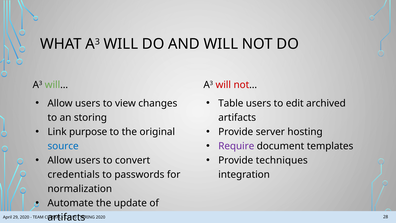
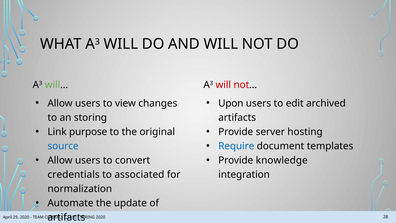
Table: Table -> Upon (231, 103)
Require colour: purple -> blue (236, 146)
techniques: techniques -> knowledge (282, 160)
passwords: passwords -> associated (139, 174)
